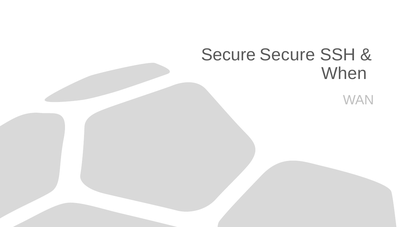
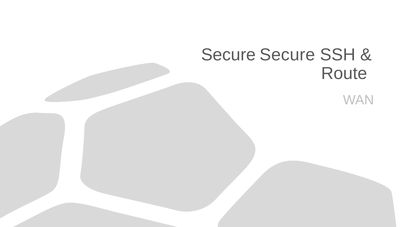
When: When -> Route (344, 73)
